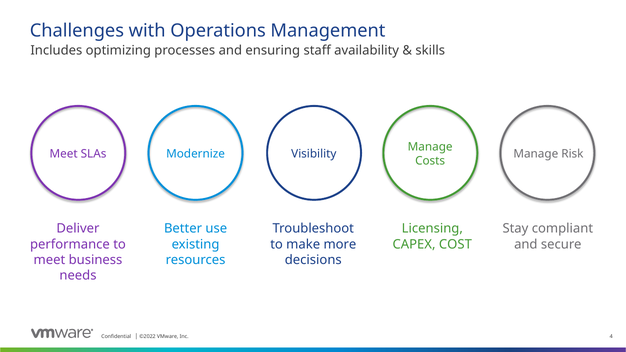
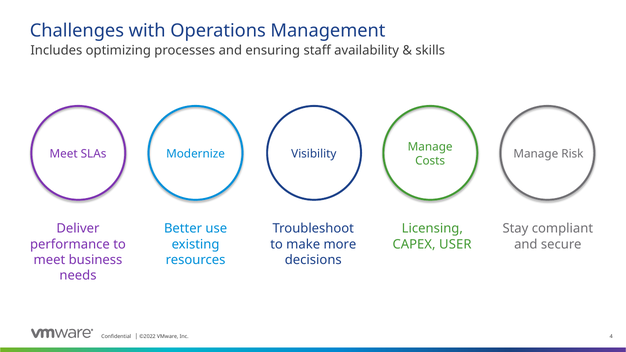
COST: COST -> USER (455, 244)
